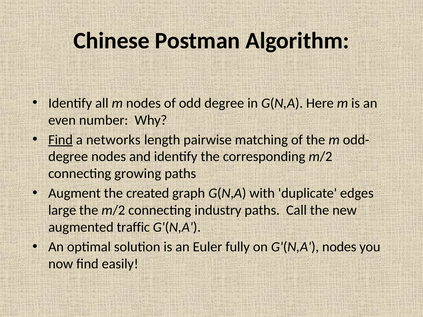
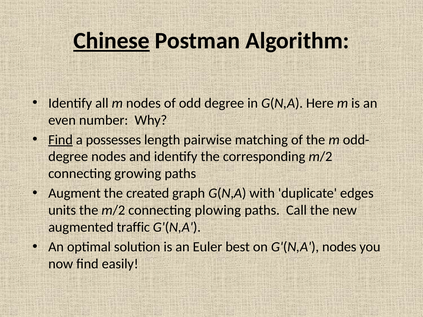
Chinese underline: none -> present (112, 41)
networks: networks -> possesses (113, 140)
large: large -> units (62, 210)
industry: industry -> plowing (218, 210)
fully: fully -> best (238, 247)
